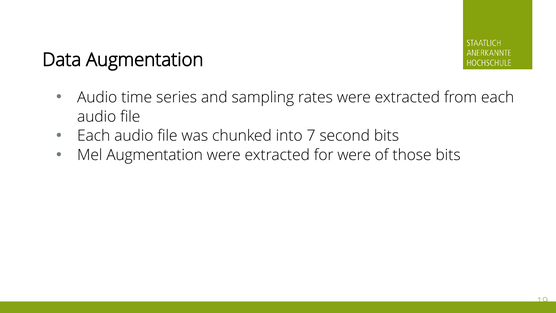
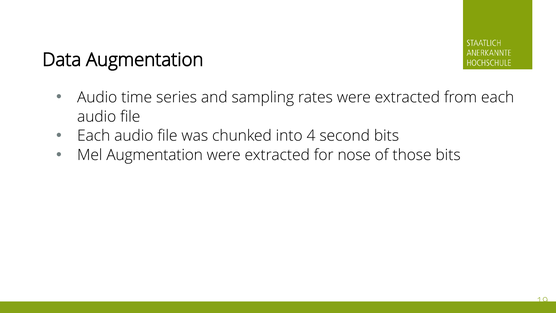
7: 7 -> 4 (311, 136)
for were: were -> nose (354, 155)
